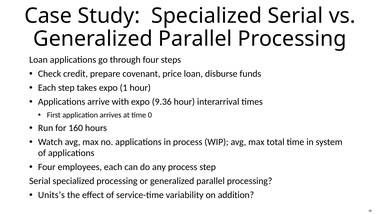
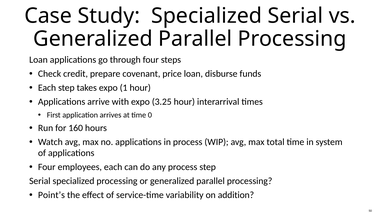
9.36: 9.36 -> 3.25 (162, 102)
Units’s: Units’s -> Point’s (51, 195)
